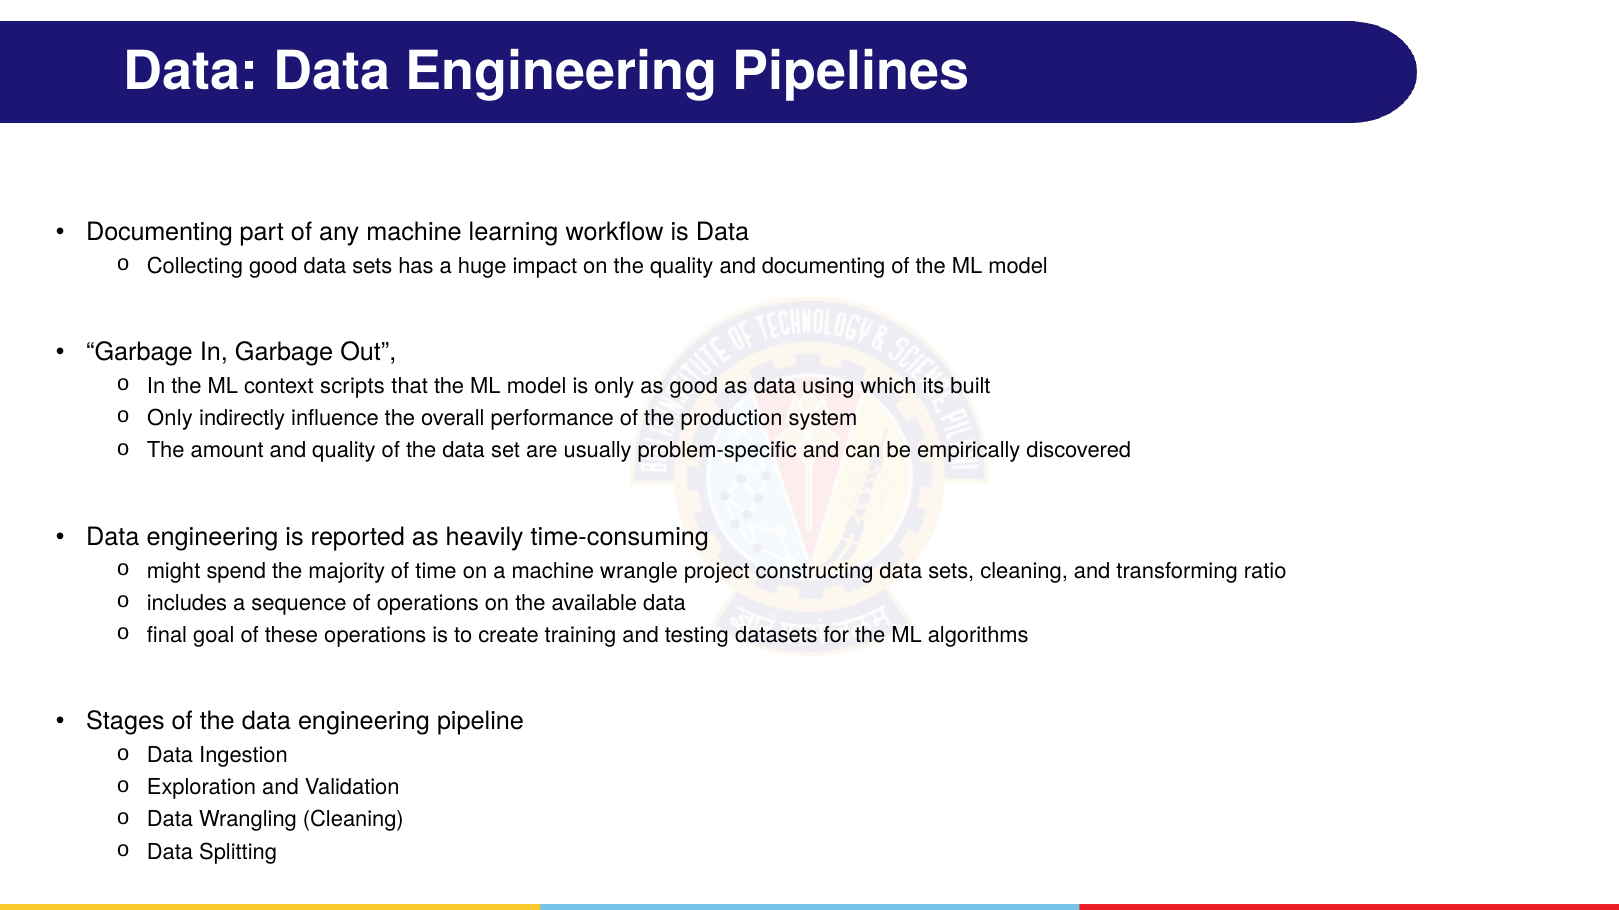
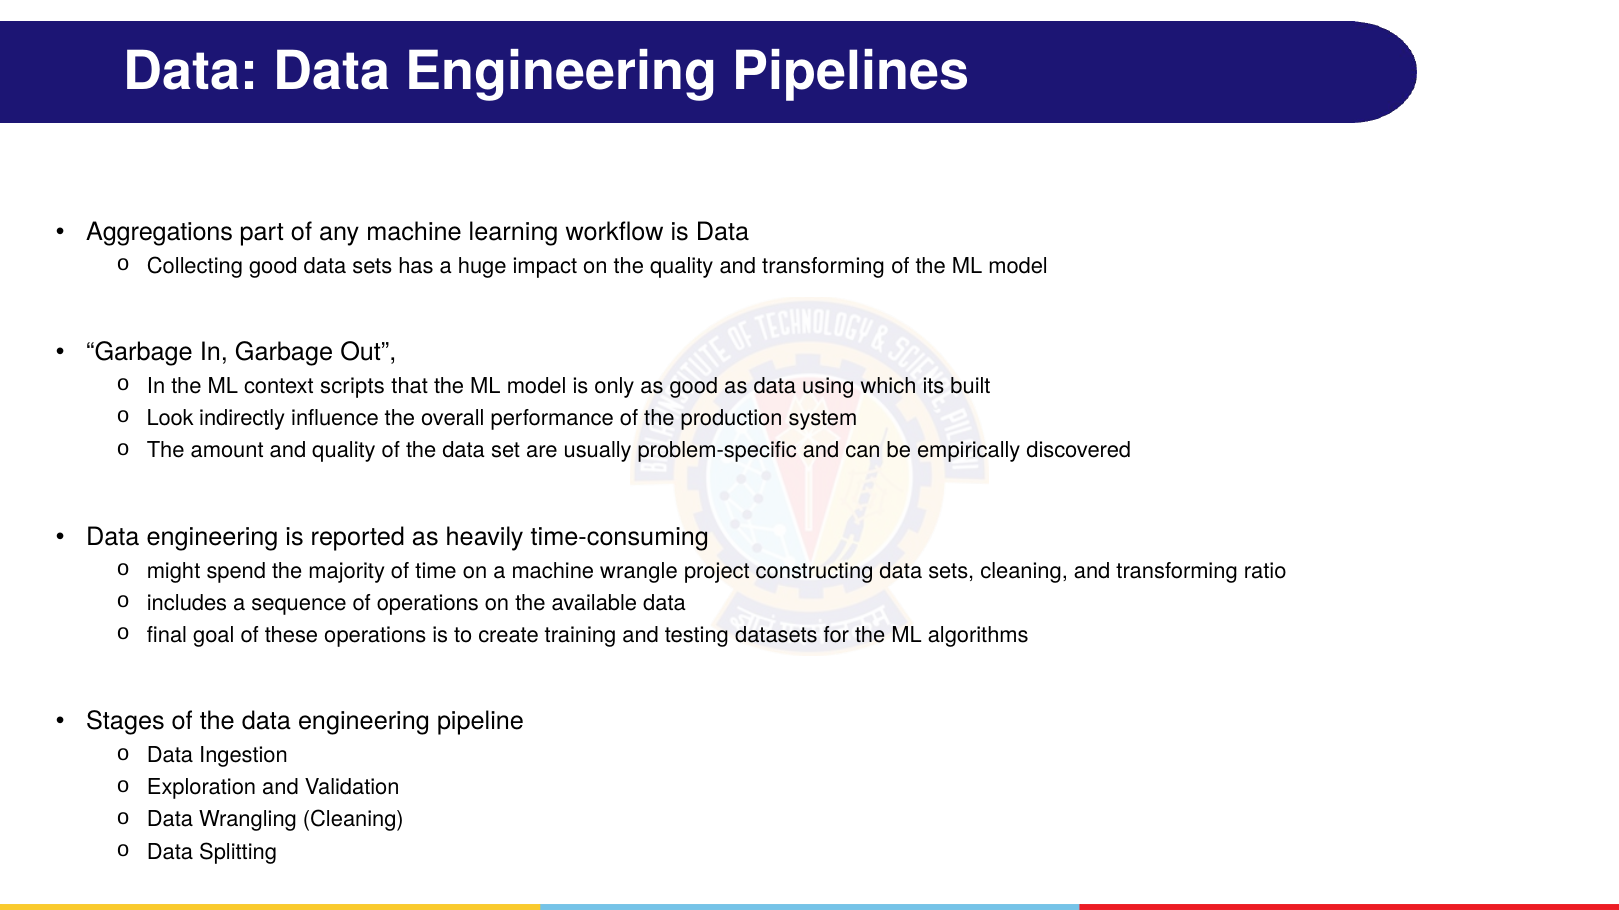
Documenting: Documenting -> Aggregations (160, 232)
quality and documenting: documenting -> transforming (824, 266)
Only: Only -> Look (170, 419)
